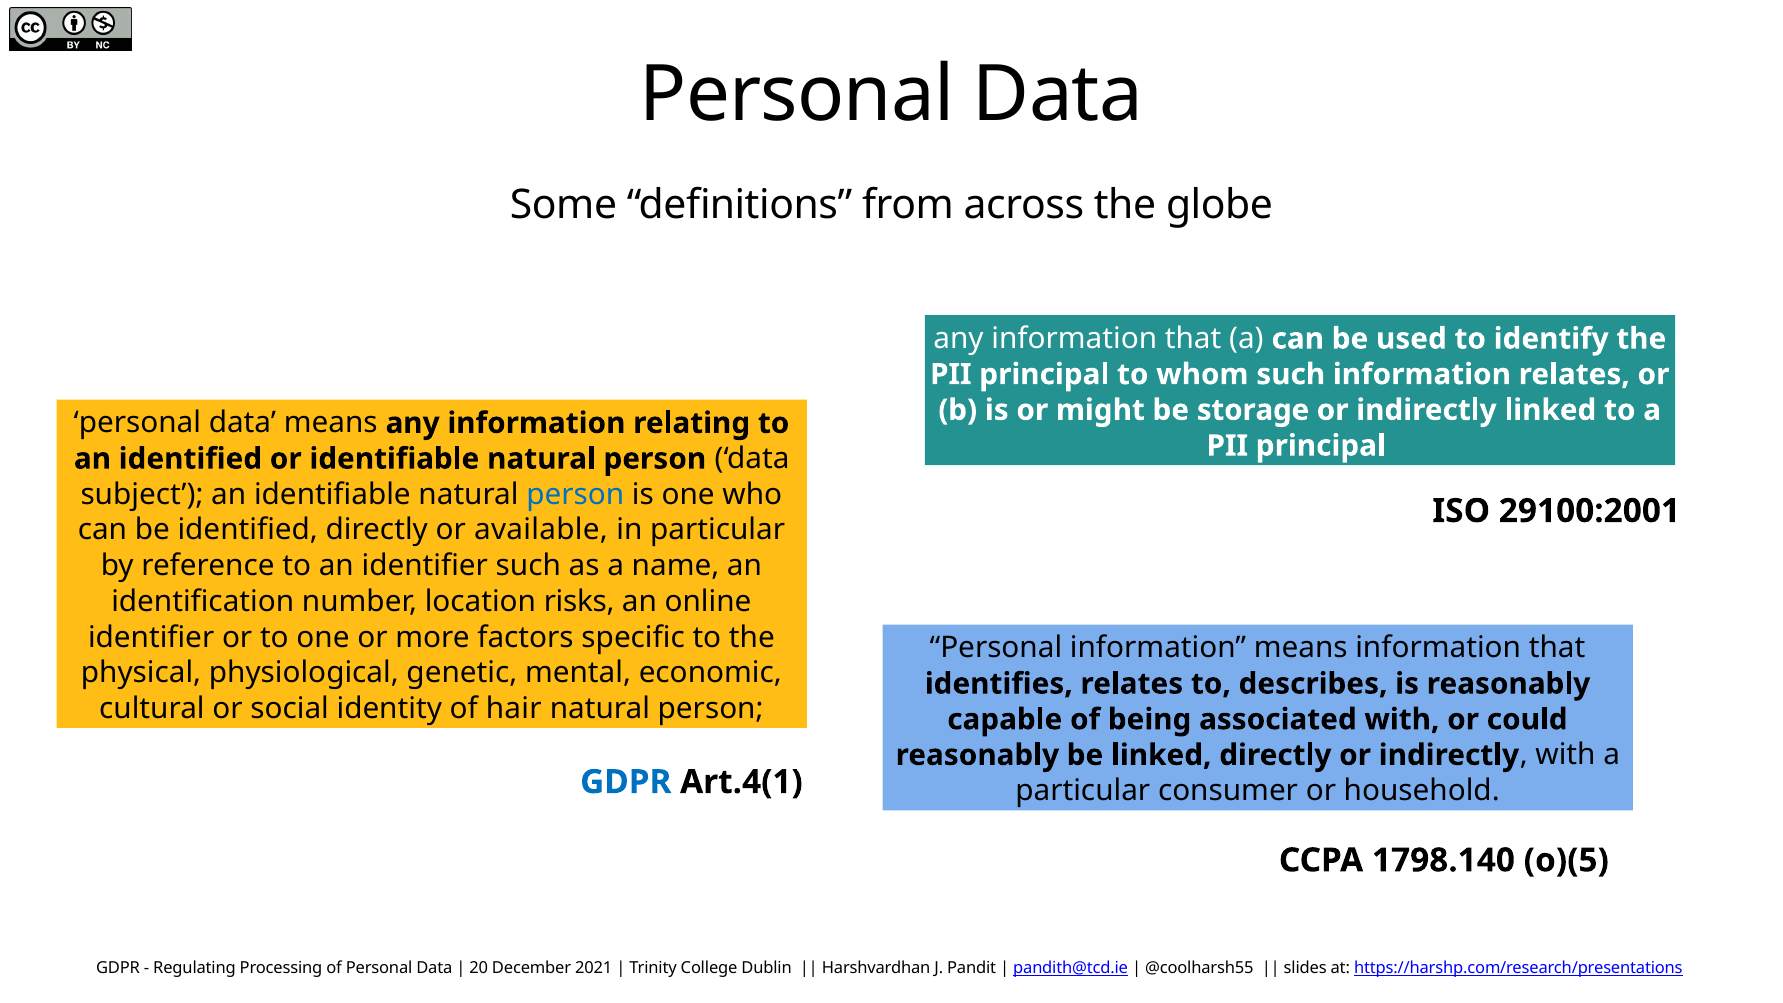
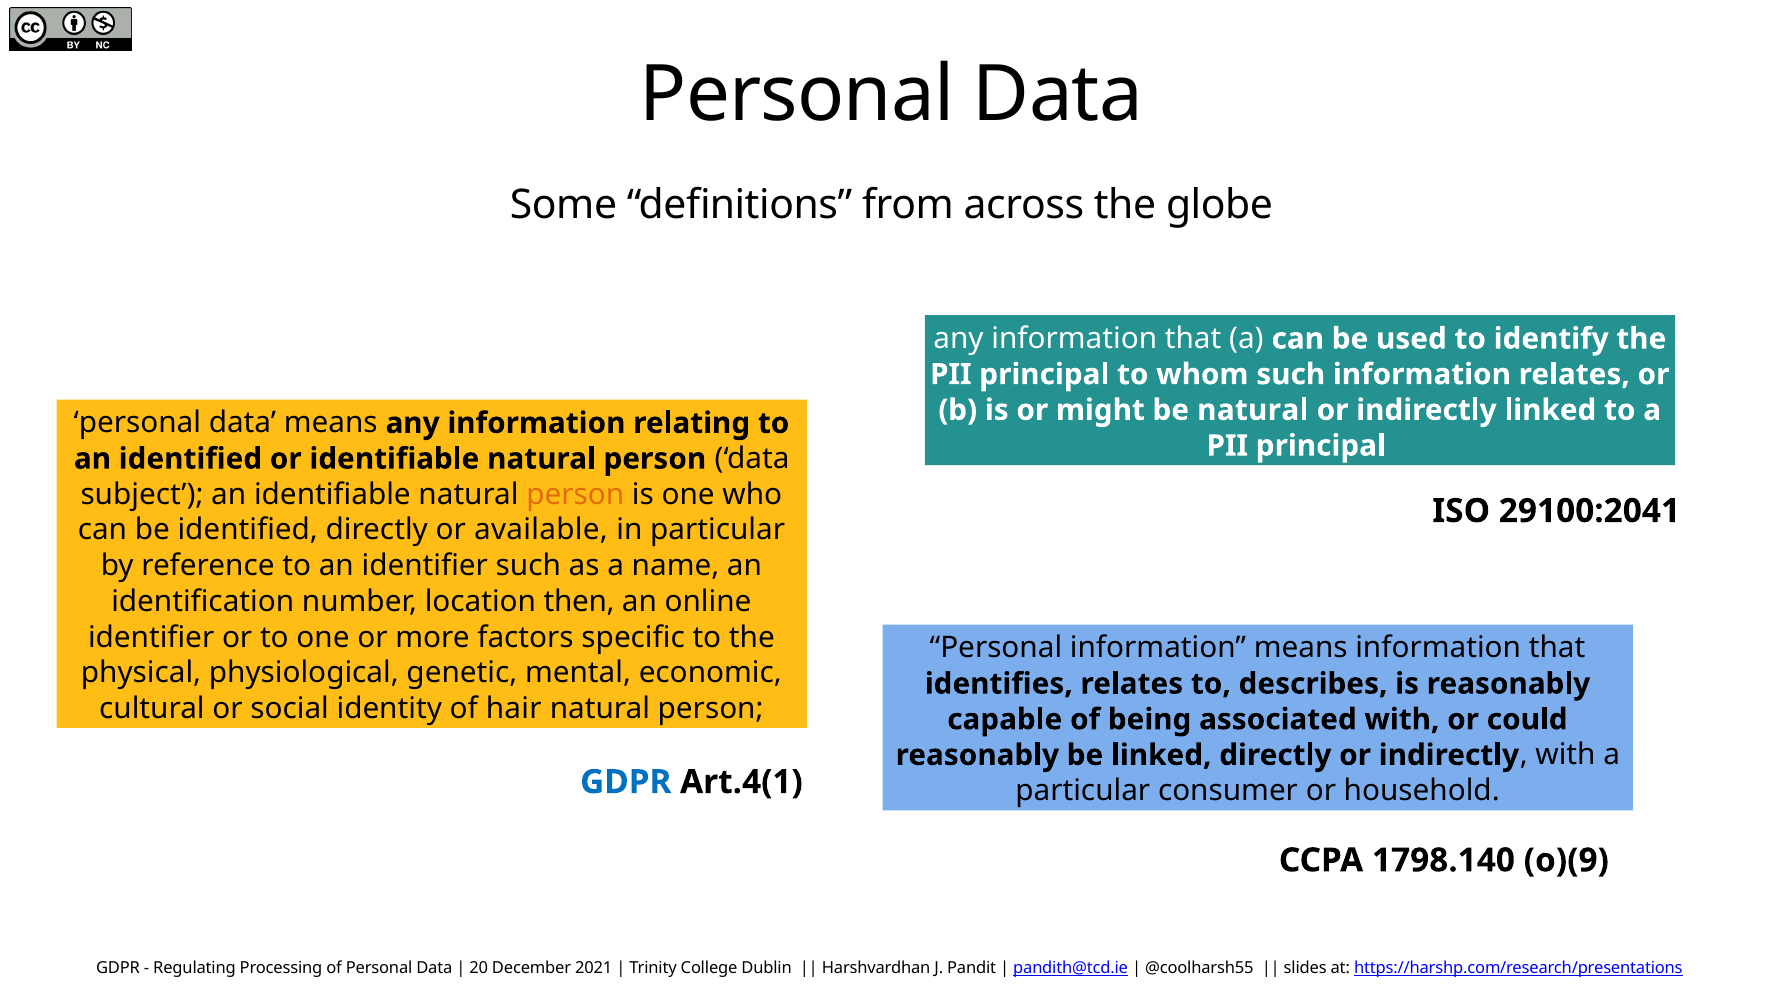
be storage: storage -> natural (1253, 410)
person colour: blue -> orange (575, 494)
29100:2001: 29100:2001 -> 29100:2041 (1589, 511)
risks: risks -> then (579, 601)
o)(5: o)(5 -> o)(9 (1566, 860)
